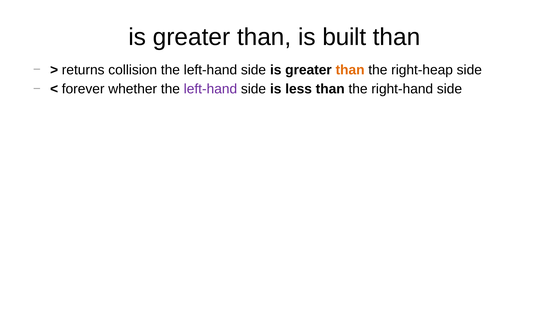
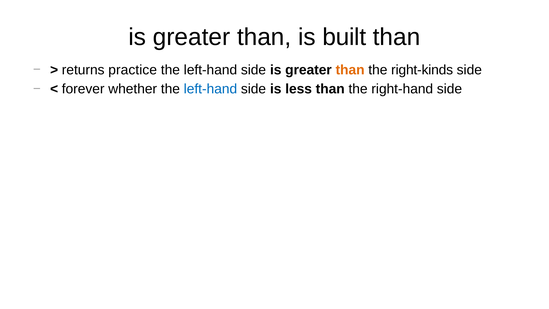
collision: collision -> practice (133, 70)
right-heap: right-heap -> right-kinds (422, 70)
left-hand colour: purple -> blue (210, 89)
